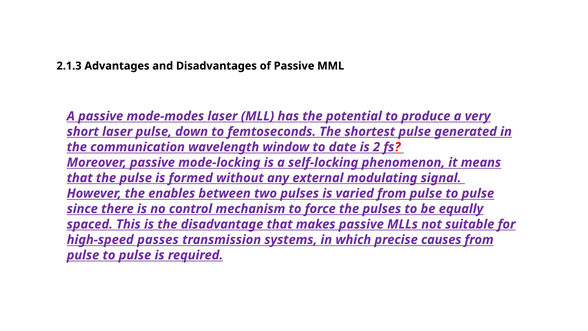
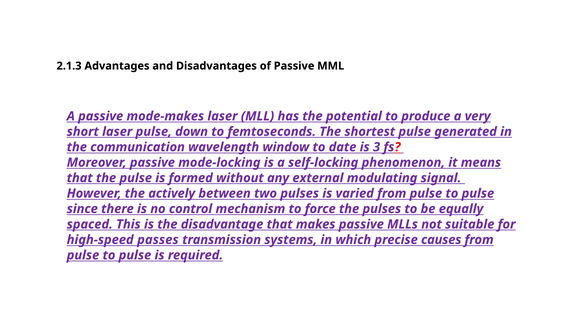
mode-modes: mode-modes -> mode-makes (165, 116)
2: 2 -> 3 (377, 147)
enables: enables -> actively (172, 193)
